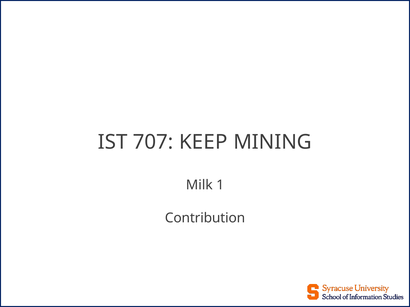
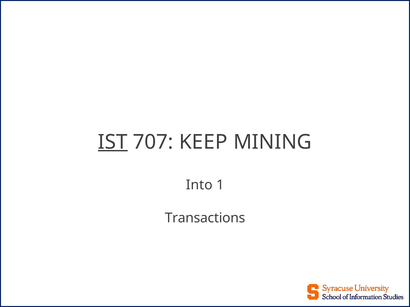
IST underline: none -> present (113, 142)
Milk: Milk -> Into (199, 185)
Contribution: Contribution -> Transactions (205, 218)
